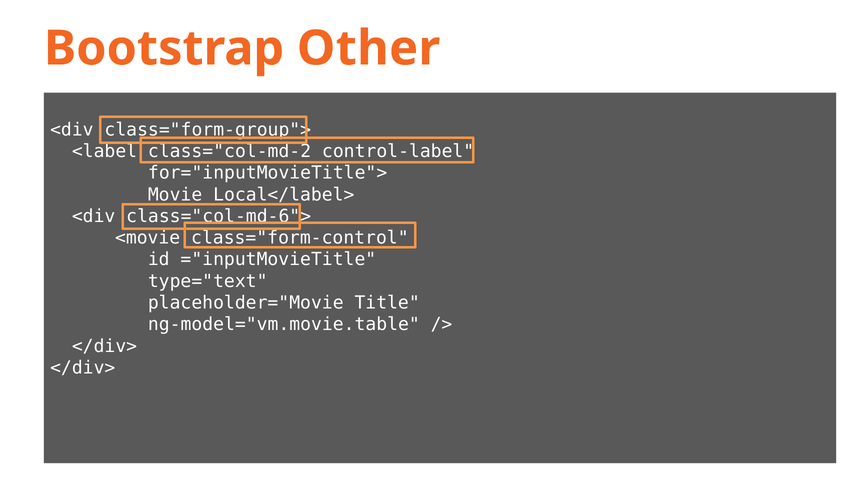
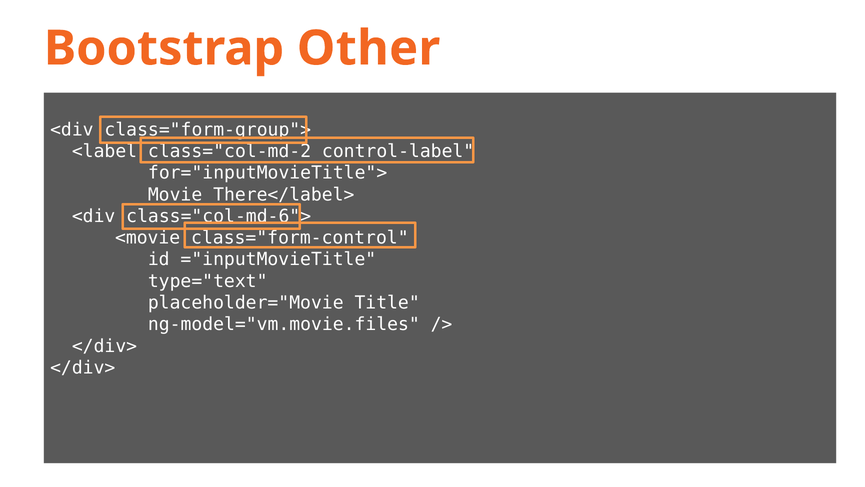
Local</label>: Local</label> -> There</label> (284, 194)
ng-model="vm.movie.table: ng-model="vm.movie.table -> ng-model="vm.movie.files (284, 324)
